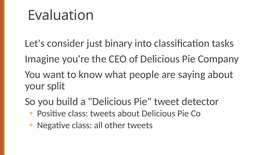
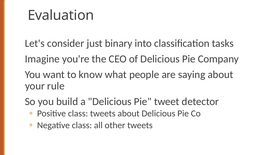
split: split -> rule (56, 86)
